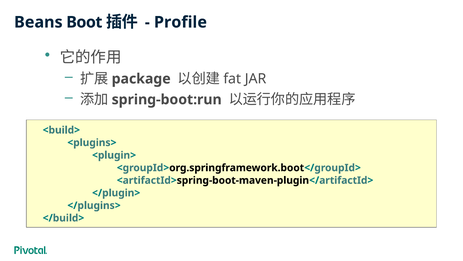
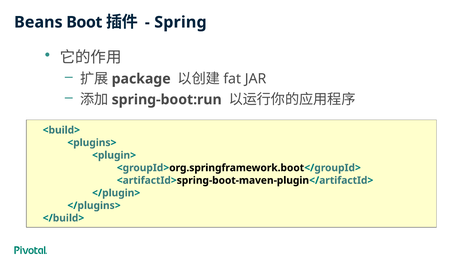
Profile: Profile -> Spring (180, 22)
